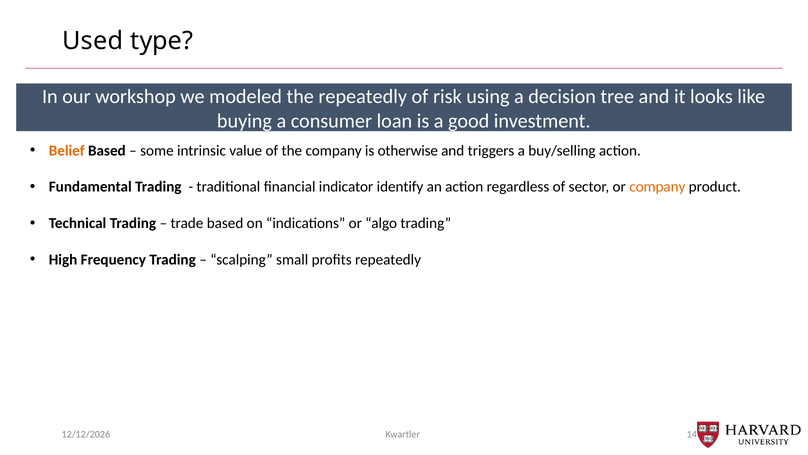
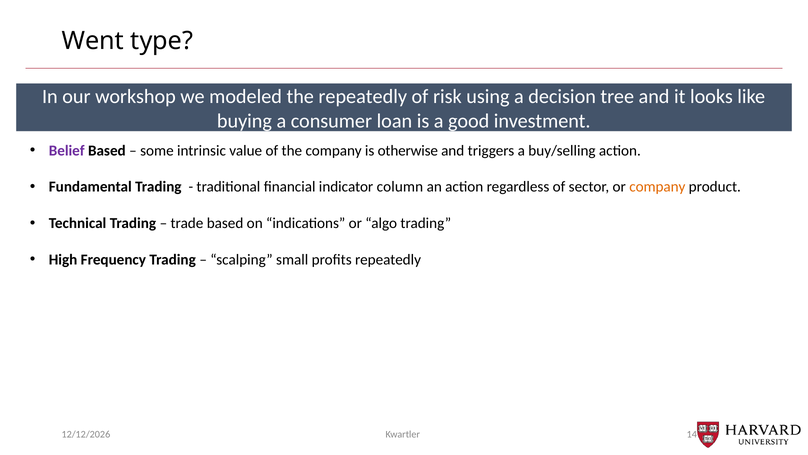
Used: Used -> Went (93, 41)
Belief colour: orange -> purple (67, 150)
identify: identify -> column (400, 187)
